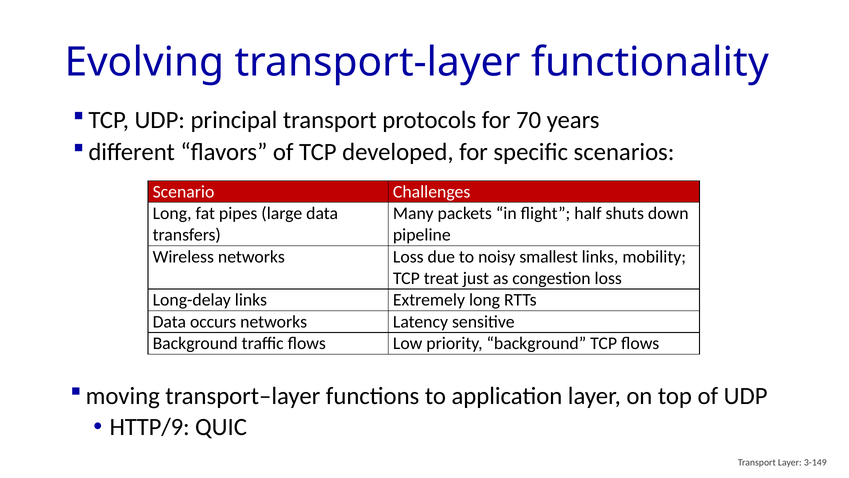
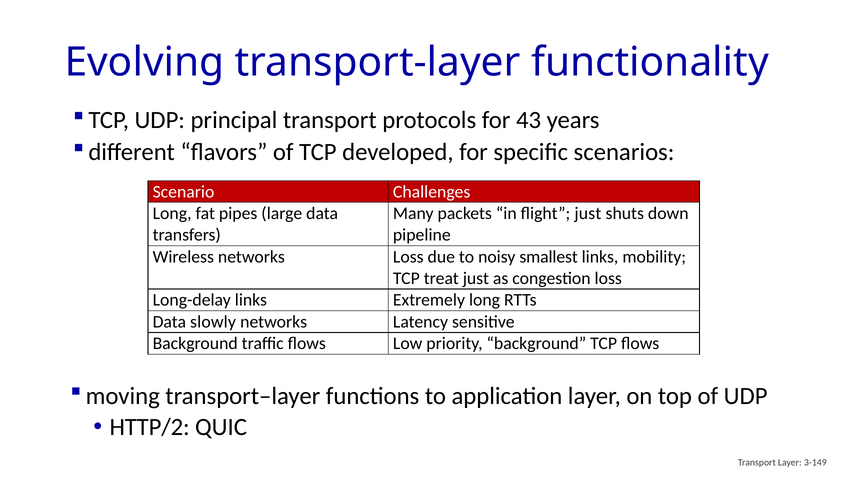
70: 70 -> 43 (529, 120)
flight half: half -> just (588, 213)
occurs: occurs -> slowly (213, 322)
HTTP/9: HTTP/9 -> HTTP/2 (150, 427)
